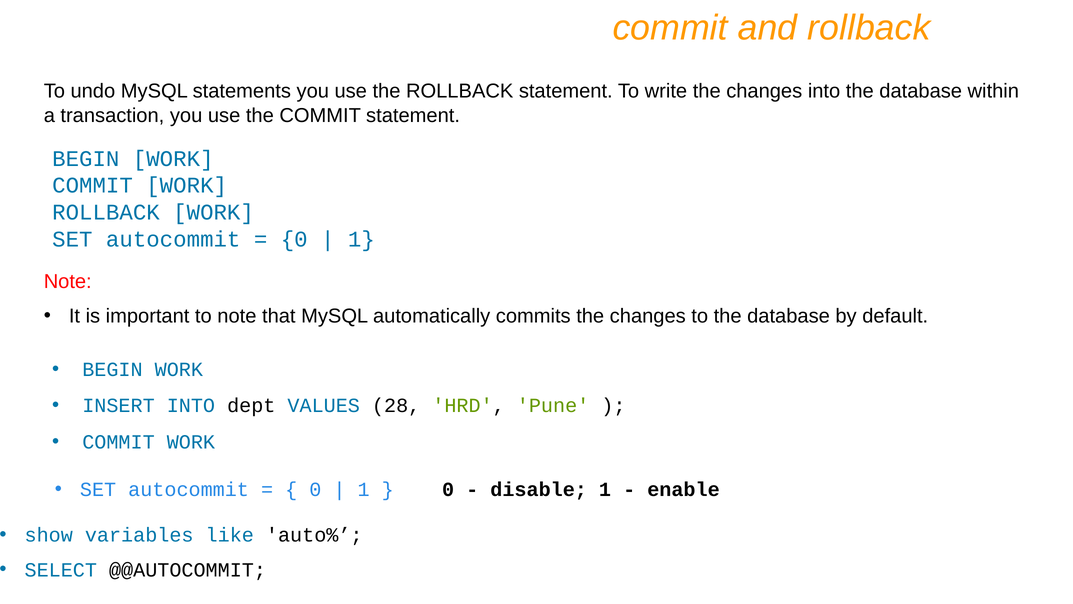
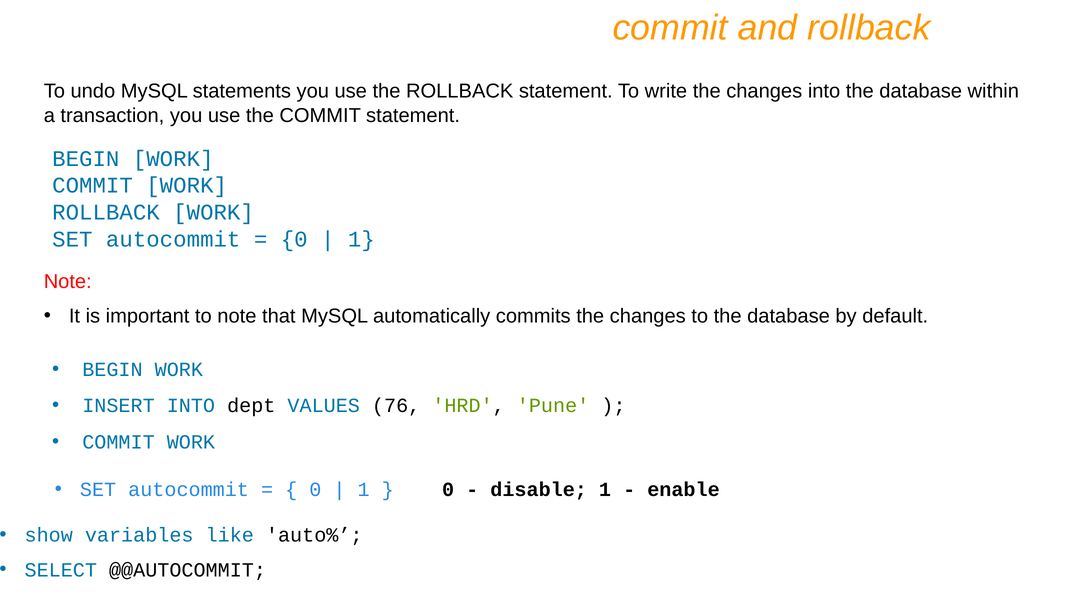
28: 28 -> 76 (396, 406)
